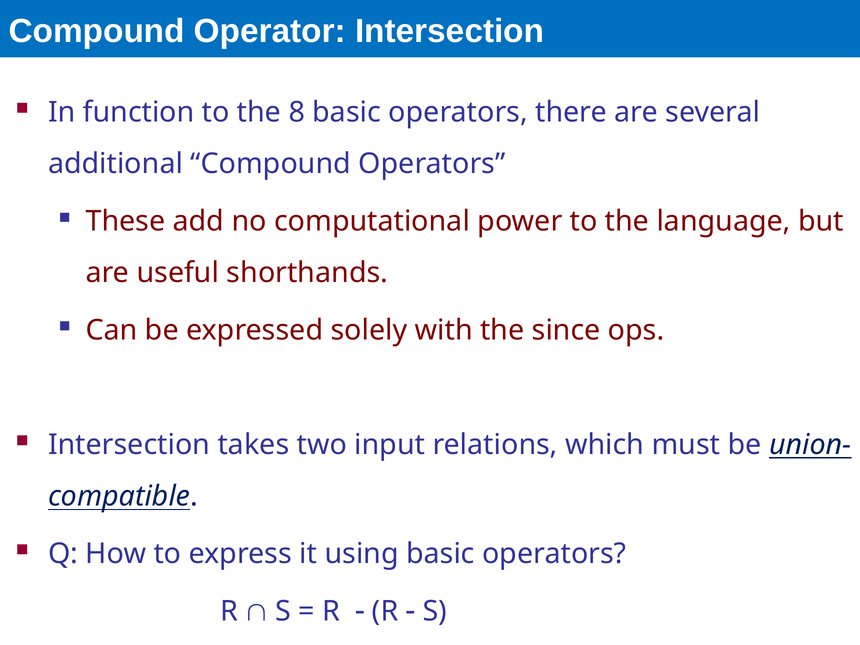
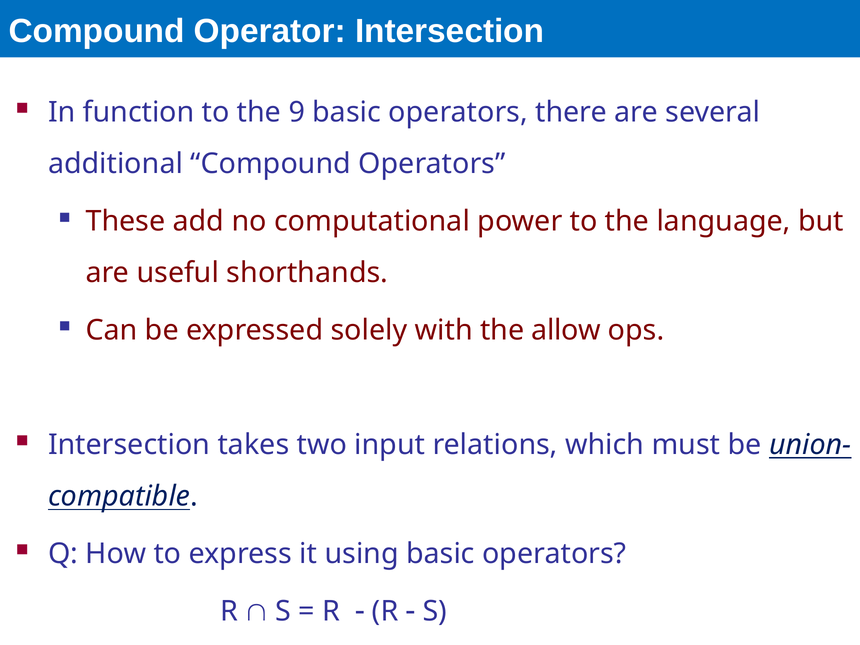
8: 8 -> 9 (297, 112)
since: since -> allow (566, 330)
